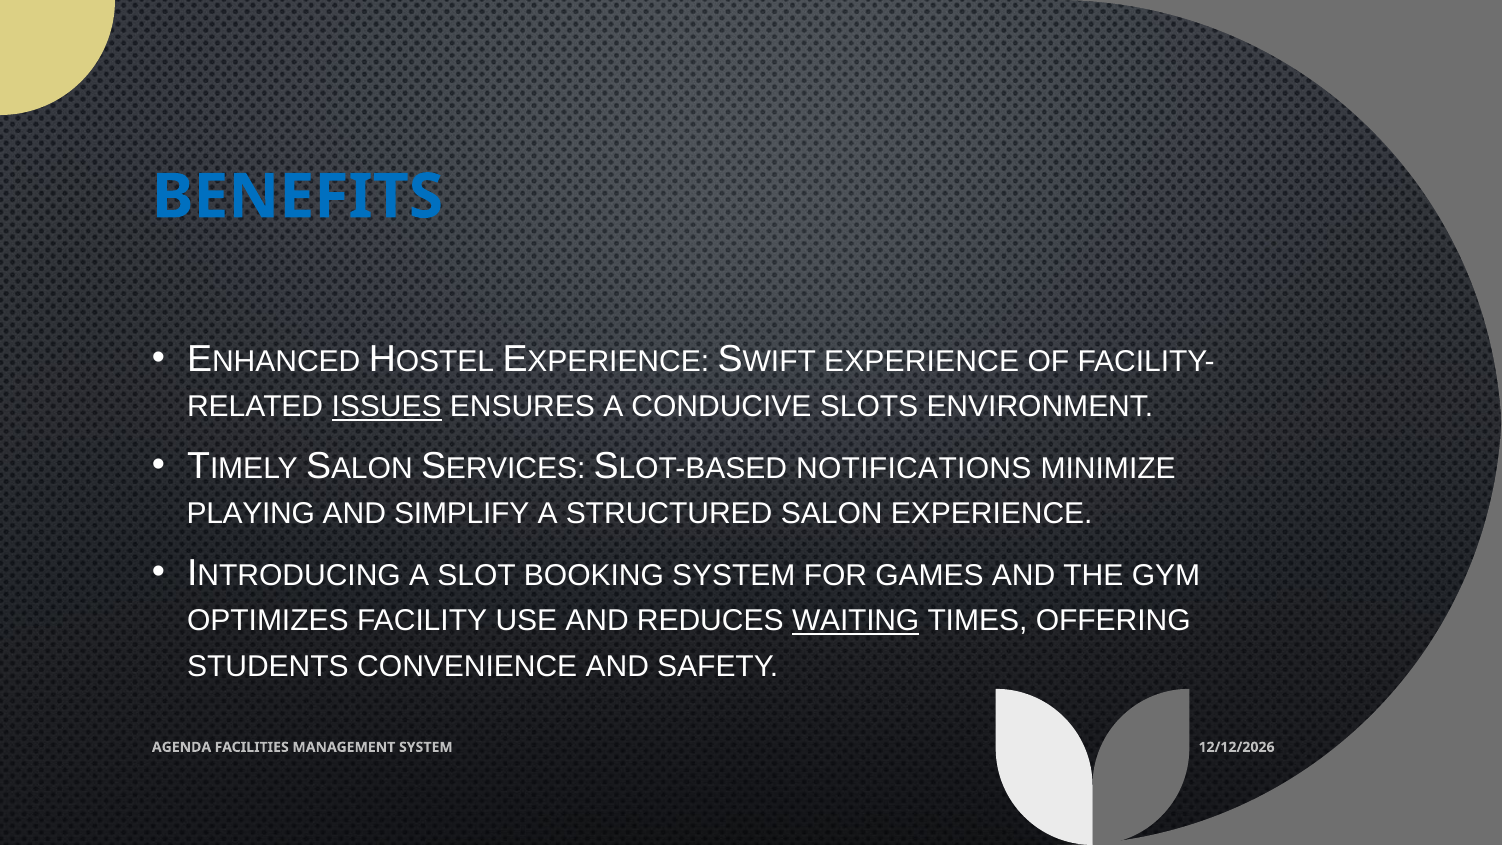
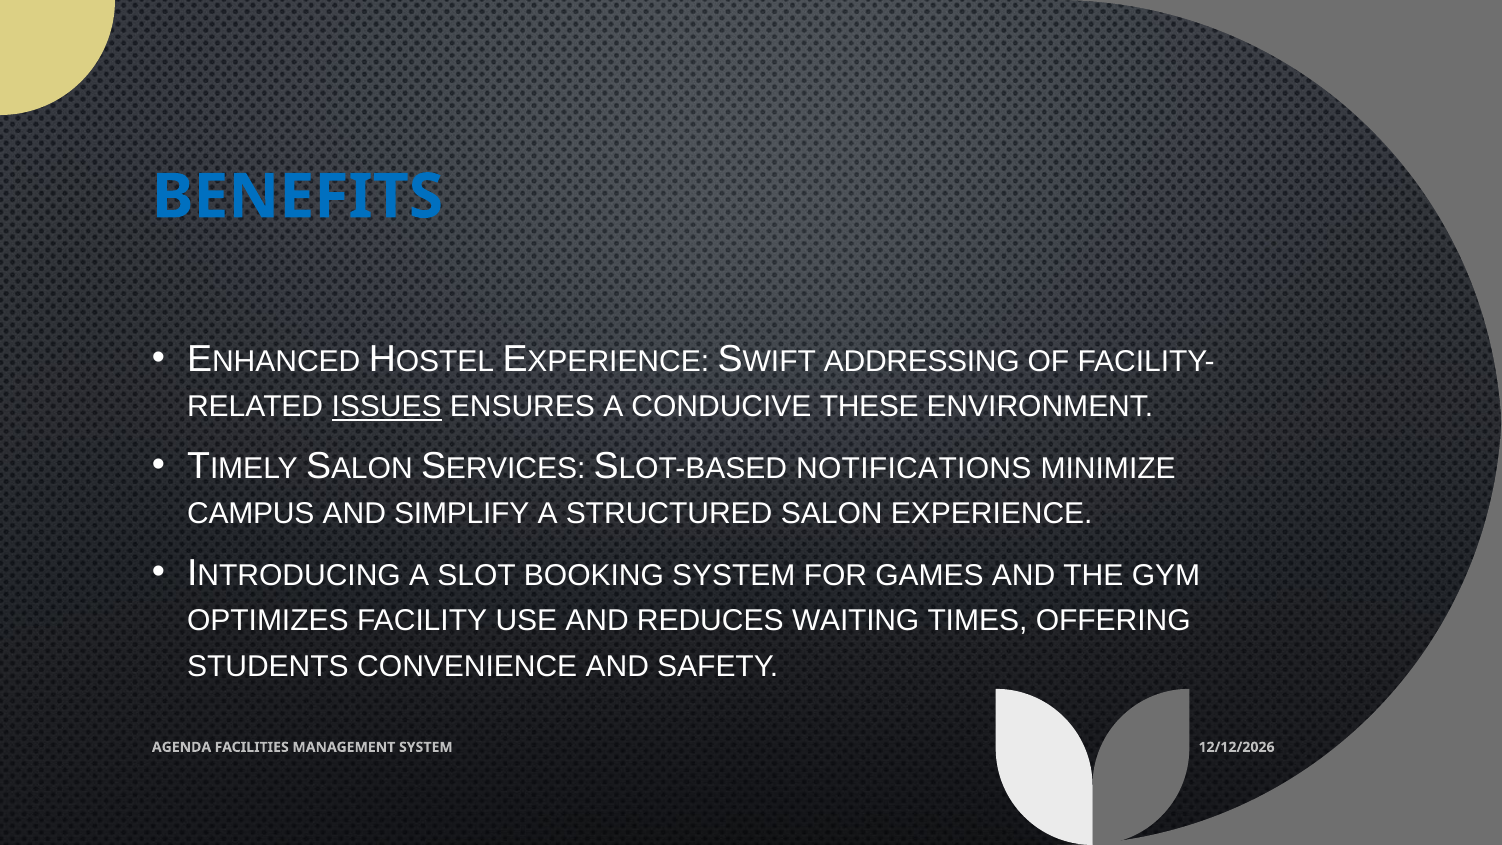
EXPERIENCE: EXPERIENCE -> ADDRESSING (922, 362)
SLOTS: SLOTS -> THESE (869, 407)
PLAYING: PLAYING -> CAMPUS (251, 514)
WAITING underline: present -> none (856, 621)
